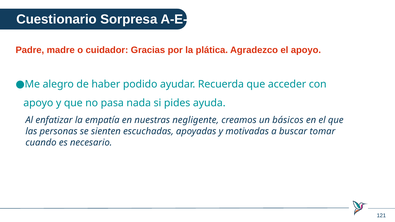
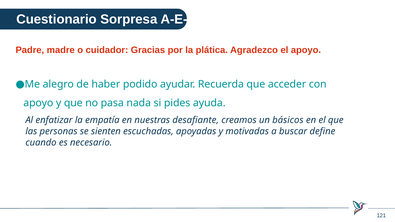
negligente: negligente -> desafiante (196, 120)
tomar: tomar -> define (322, 131)
